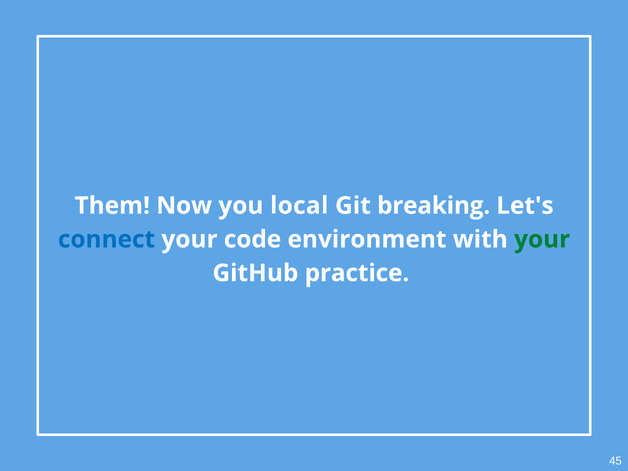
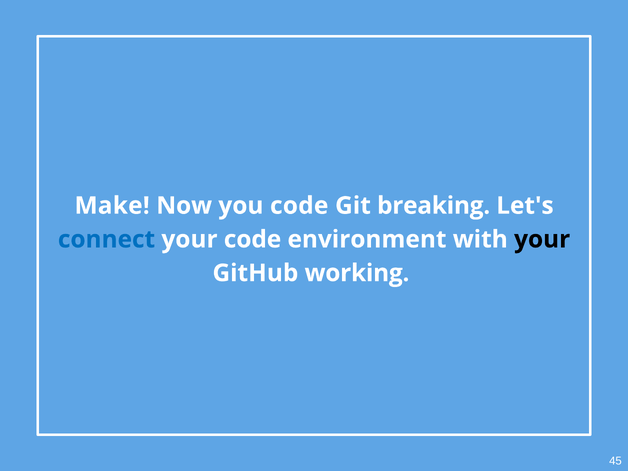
Them: Them -> Make (112, 206)
you local: local -> code (299, 206)
your colour: green -> black (542, 239)
practice: practice -> working (357, 273)
